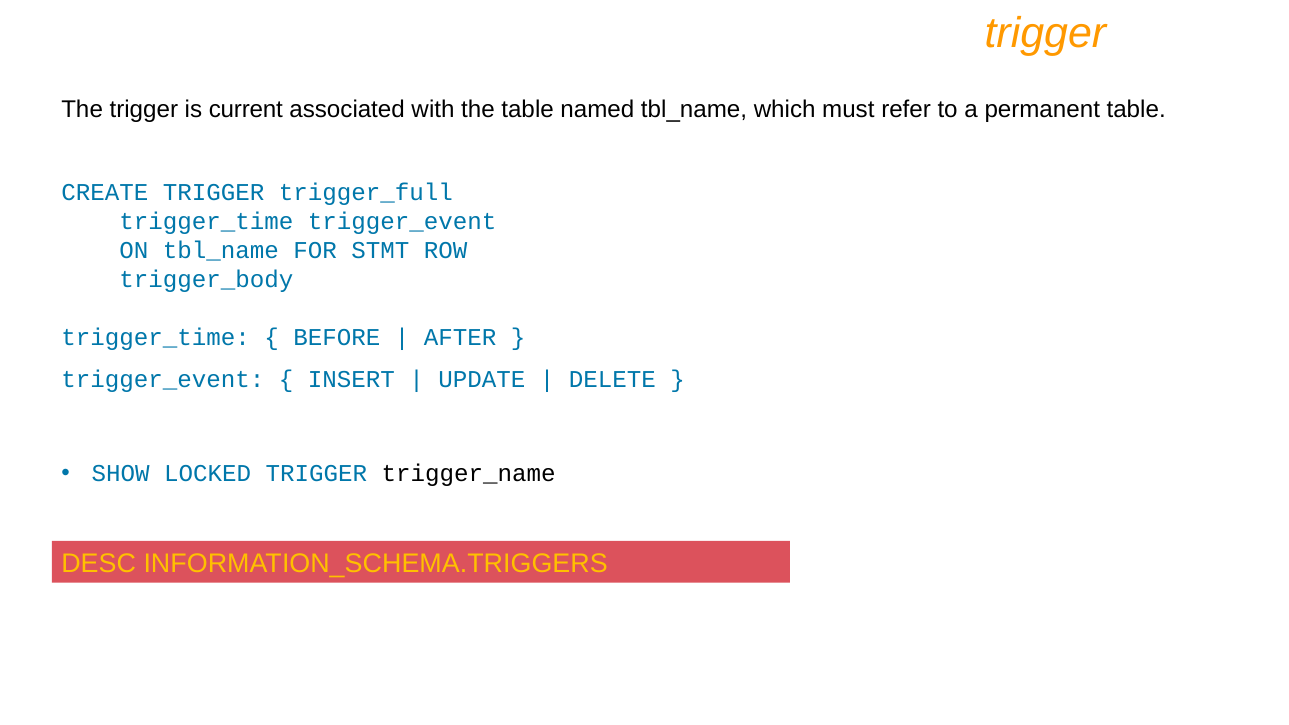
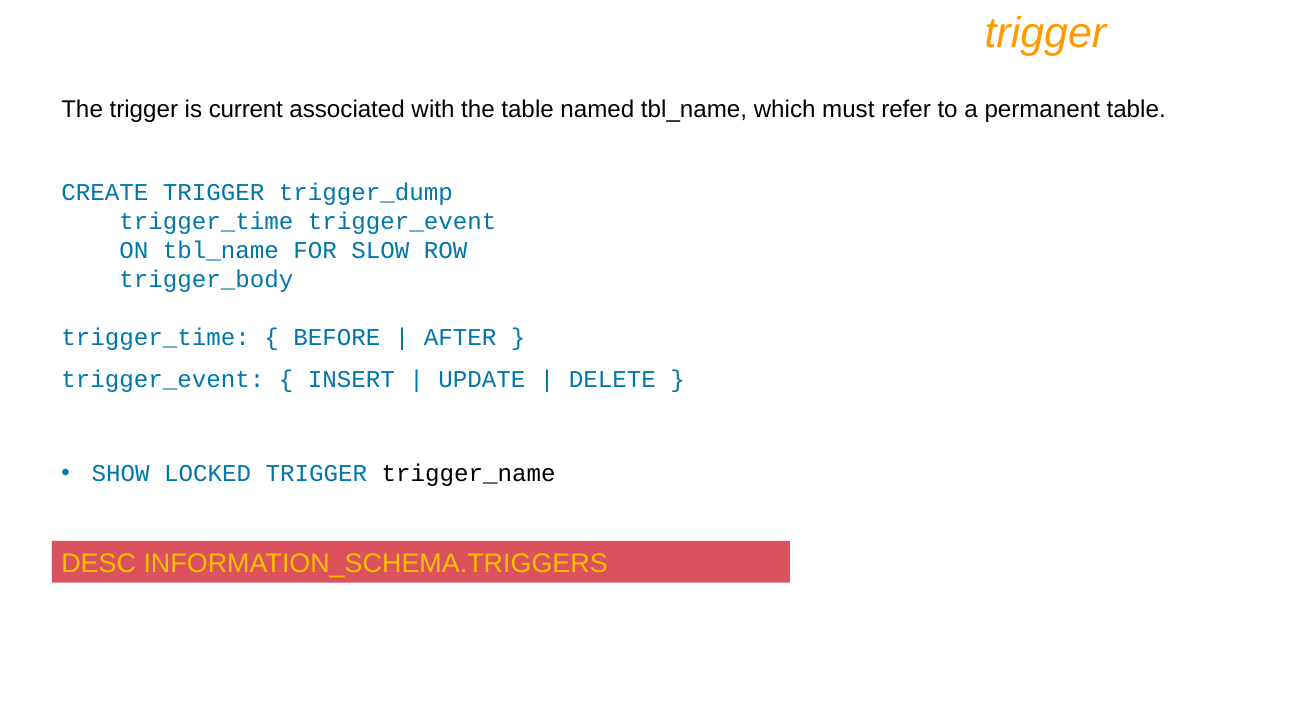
trigger_full: trigger_full -> trigger_dump (366, 193)
STMT: STMT -> SLOW (380, 251)
